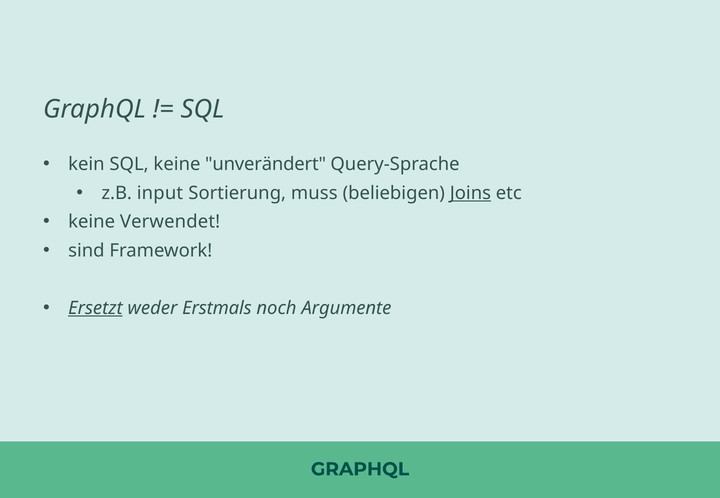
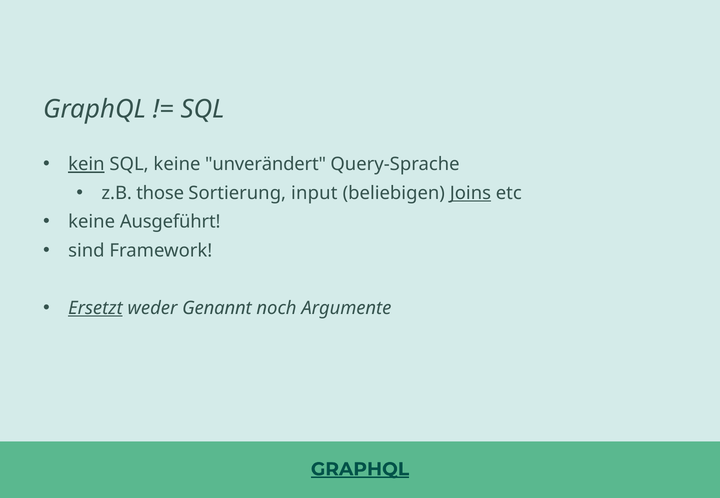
kein underline: none -> present (86, 164)
input: input -> those (160, 193)
muss: muss -> input (314, 193)
Verwendet: Verwendet -> Ausgeführt (170, 222)
Erstmals: Erstmals -> Genannt (217, 308)
GRAPHQL underline: none -> present (360, 470)
